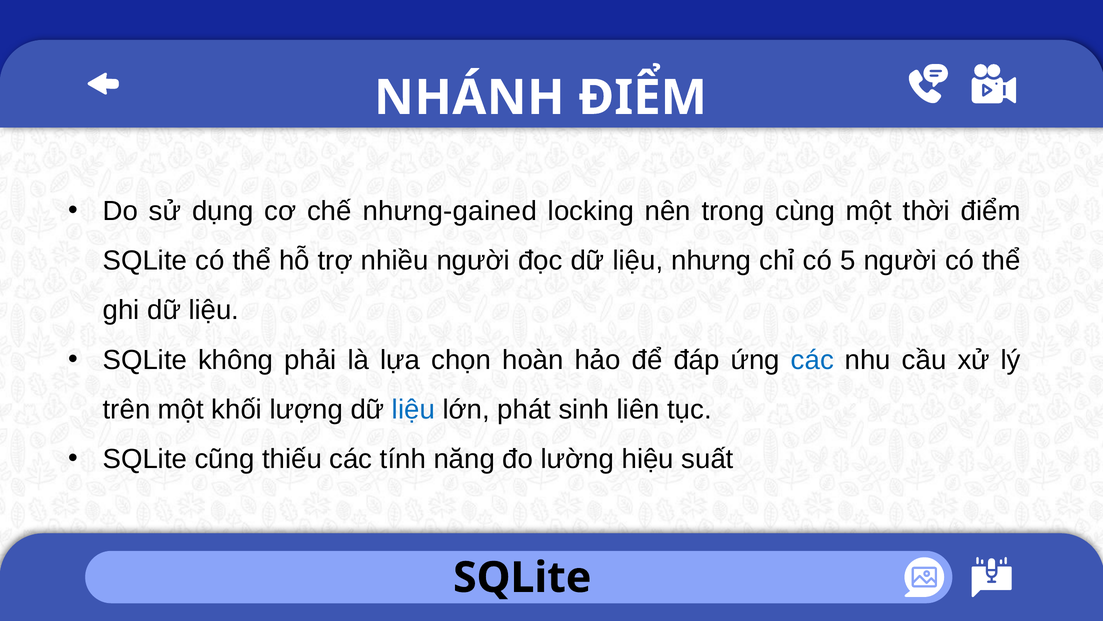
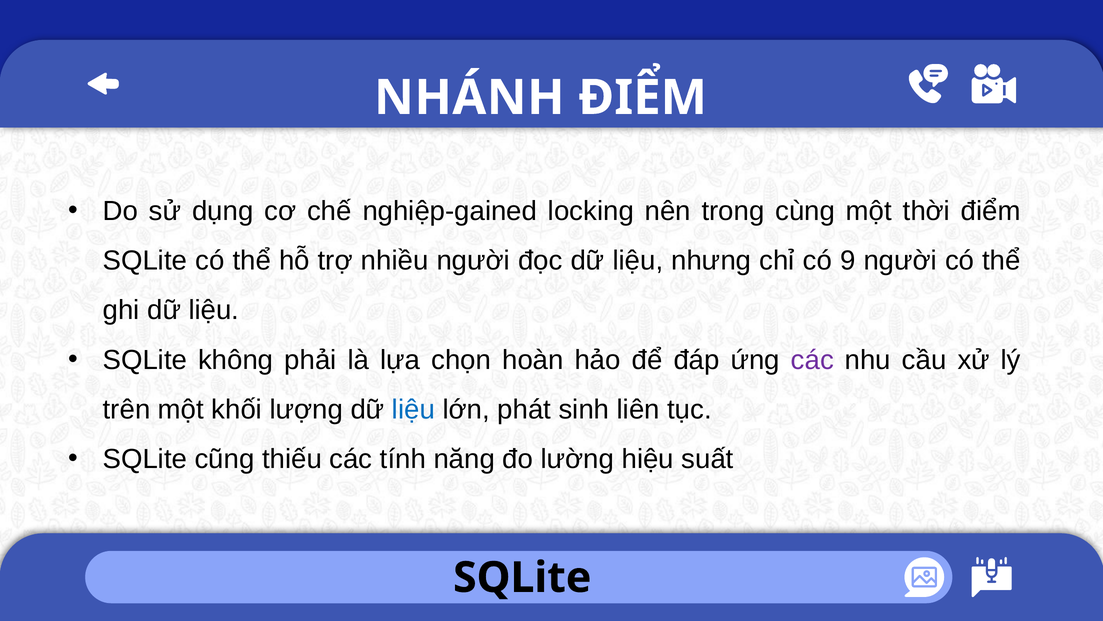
nhưng-gained: nhưng-gained -> nghiệp-gained (450, 211)
5: 5 -> 9 (848, 260)
các colour: blue -> purple (812, 360)
